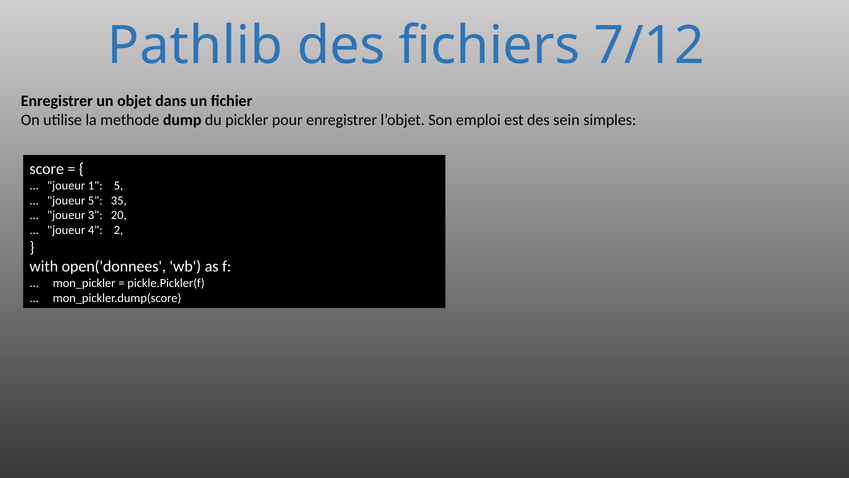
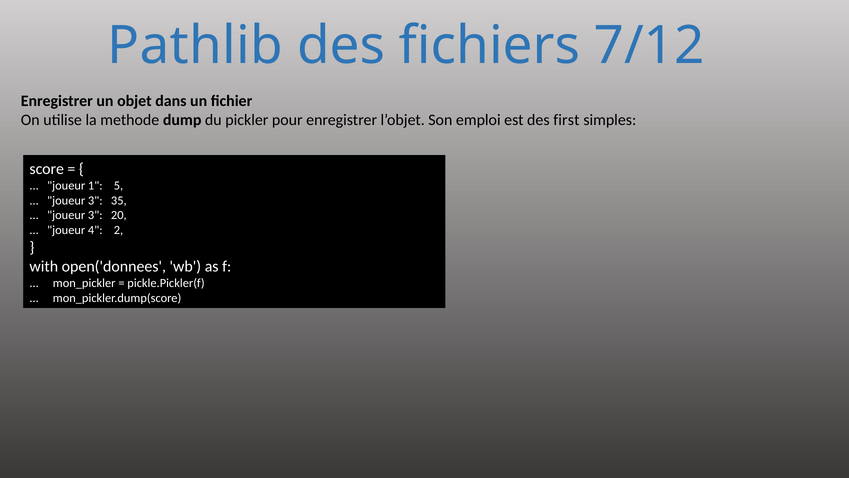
sein: sein -> first (566, 120)
5: 5 -> 3 (95, 200)
